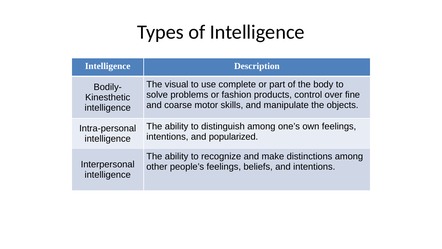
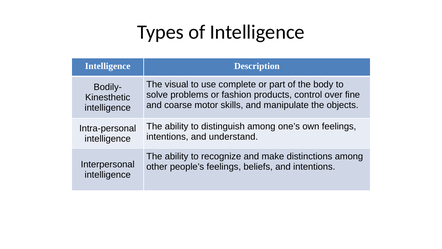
popularized: popularized -> understand (233, 137)
